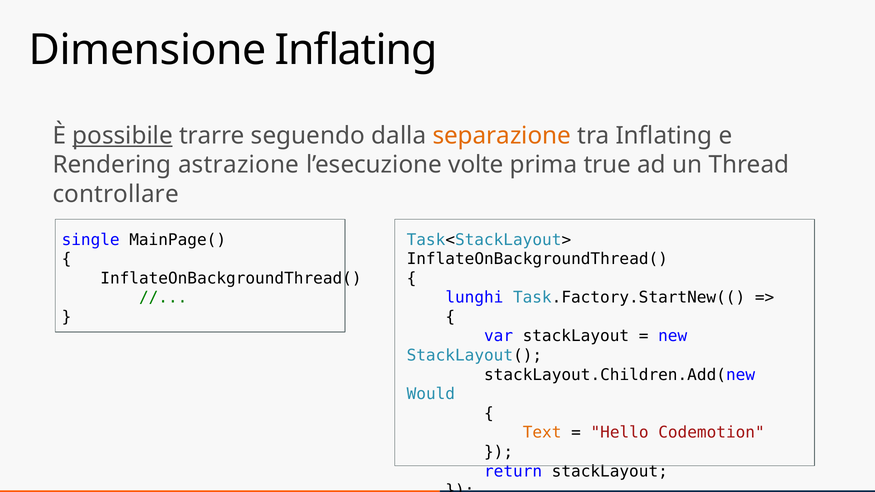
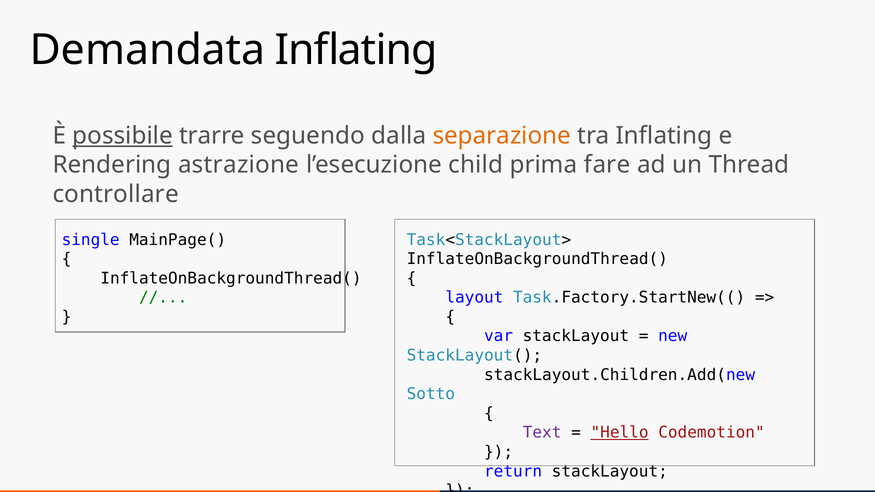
Dimensione: Dimensione -> Demandata (147, 50)
volte: volte -> child (476, 165)
true: true -> fare (607, 165)
lunghi: lunghi -> layout (474, 298)
Would: Would -> Sotto (431, 394)
Text colour: orange -> purple (542, 433)
Hello underline: none -> present (620, 433)
